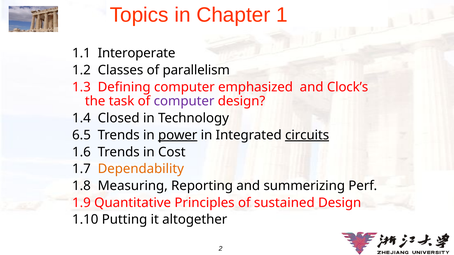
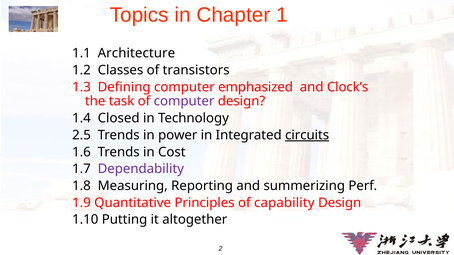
Interoperate: Interoperate -> Architecture (136, 53)
parallelism: parallelism -> transistors (196, 70)
6.5: 6.5 -> 2.5 (81, 135)
power underline: present -> none (178, 135)
Dependability colour: orange -> purple (141, 169)
sustained: sustained -> capability (284, 203)
